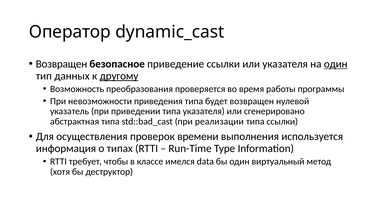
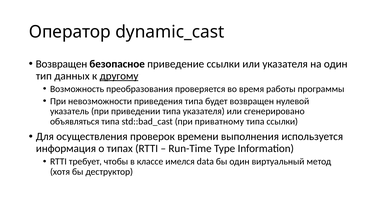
один underline: present -> none (336, 64)
абстрактная: абстрактная -> объявляться (75, 121)
реализации: реализации -> приватному (219, 121)
